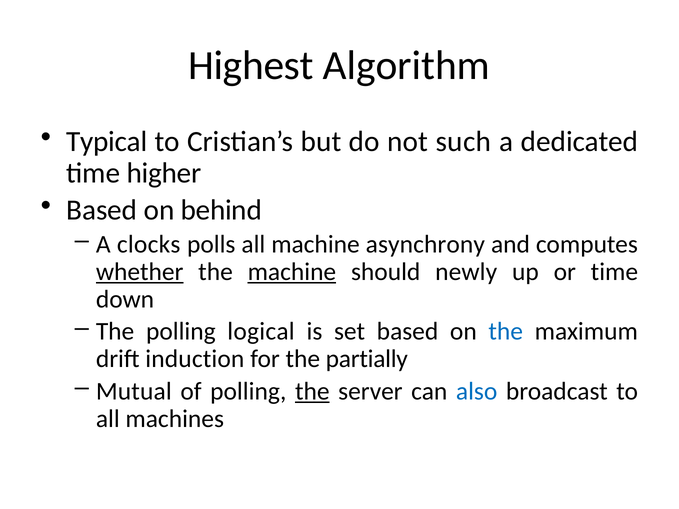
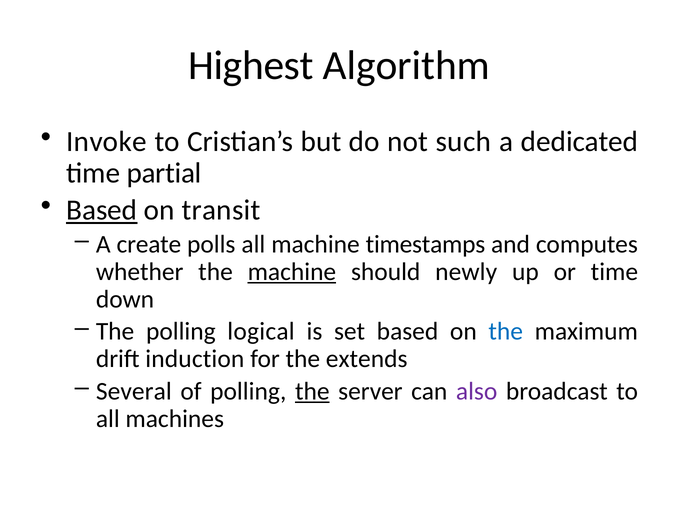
Typical: Typical -> Invoke (107, 142)
higher: higher -> partial (164, 173)
Based underline: none -> present (102, 210)
behind: behind -> transit (221, 210)
clocks: clocks -> create (149, 244)
asynchrony: asynchrony -> timestamps (426, 244)
whether underline: present -> none (140, 272)
partially: partially -> extends (367, 359)
Mutual: Mutual -> Several (134, 391)
also colour: blue -> purple (477, 391)
